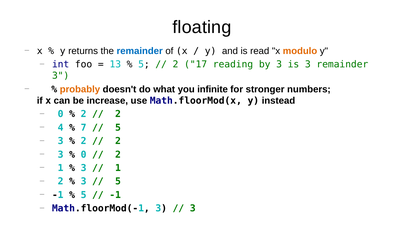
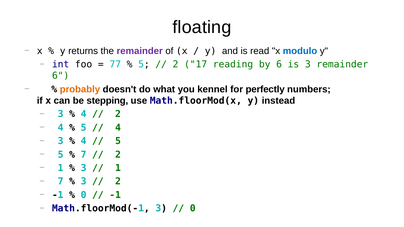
remainder colour: blue -> purple (140, 51)
modulo colour: orange -> blue (300, 51)
13: 13 -> 77 (115, 64)
by 3: 3 -> 6 (279, 64)
3: 3 -> 6 (61, 76)
infinite: infinite -> kennel (212, 89)
stronger: stronger -> perfectly (265, 89)
increase: increase -> stepping (107, 101)
0: 0 -> 3 (61, 114)
2: 2 -> 4 (84, 114)
7: 7 -> 5 (84, 128)
5: 5 -> 4 (118, 128)
2: 2 -> 4 (84, 141)
2: 2 -> 5 (118, 141)
3: 3 -> 5 (61, 155)
0: 0 -> 7 (84, 155)
2: 2 -> 7 (61, 182)
5: 5 -> 2 (118, 182)
5: 5 -> 0 (84, 195)
3: 3 -> 0 (193, 209)
